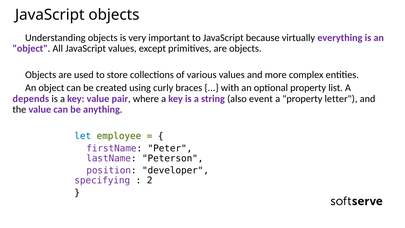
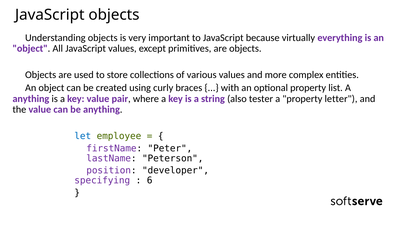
depends: depends -> anything (31, 99)
event: event -> tester (261, 99)
2: 2 -> 6 (150, 180)
